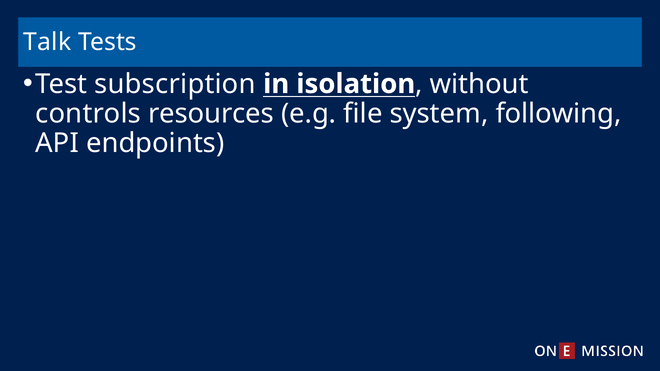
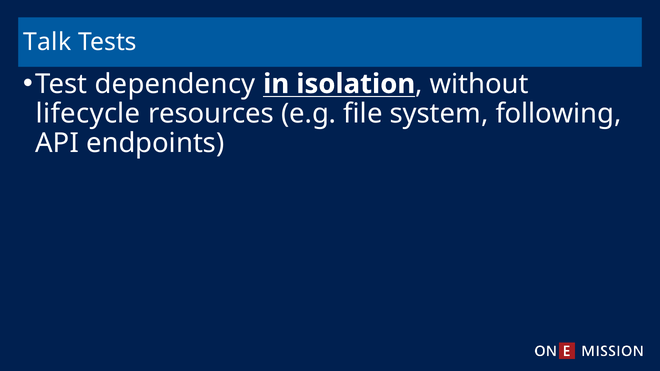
subscription: subscription -> dependency (175, 84)
controls: controls -> lifecycle (88, 114)
